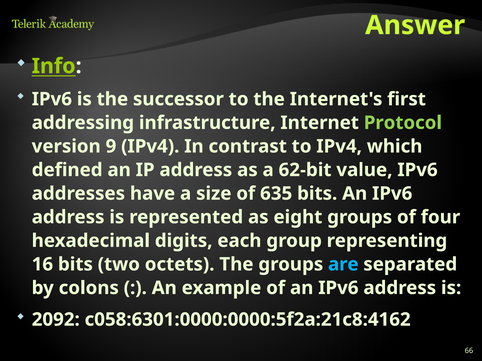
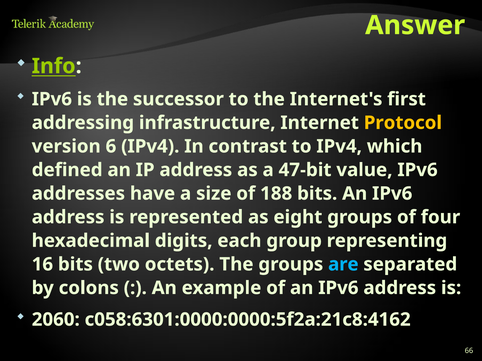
Protocol colour: light green -> yellow (403, 123)
9: 9 -> 6 (111, 147)
62-bit: 62-bit -> 47-bit (305, 170)
635: 635 -> 188 (276, 194)
2092: 2092 -> 2060 (56, 320)
